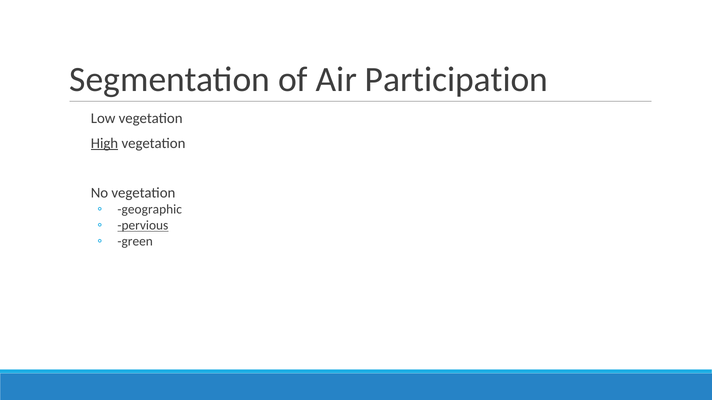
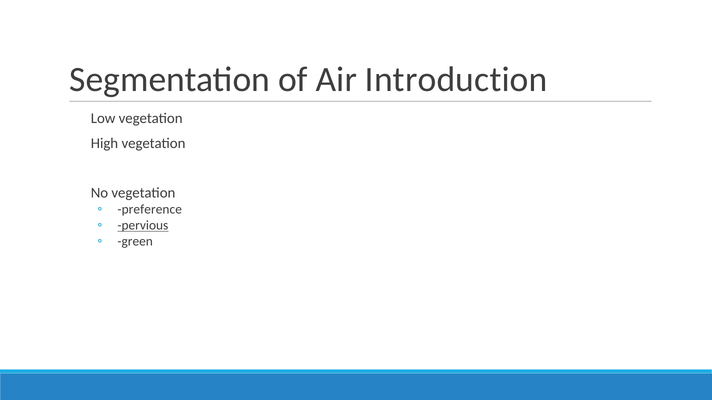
Participation: Participation -> Introduction (456, 80)
High underline: present -> none (104, 143)
geographic: geographic -> preference (150, 210)
